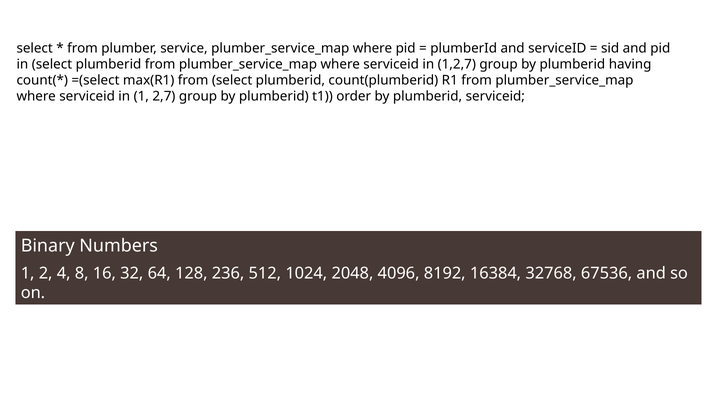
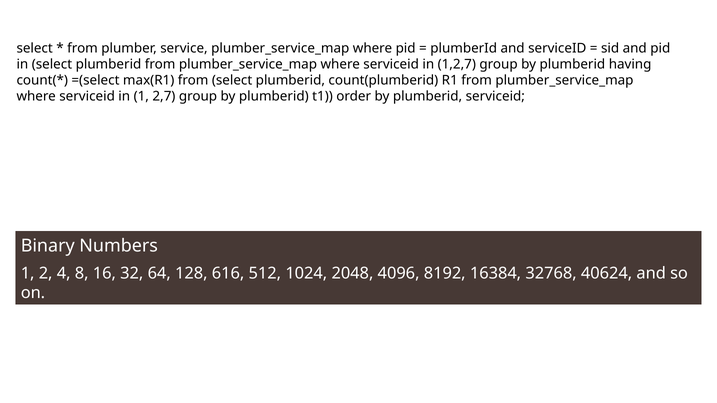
236: 236 -> 616 (228, 274)
67536: 67536 -> 40624 (607, 274)
